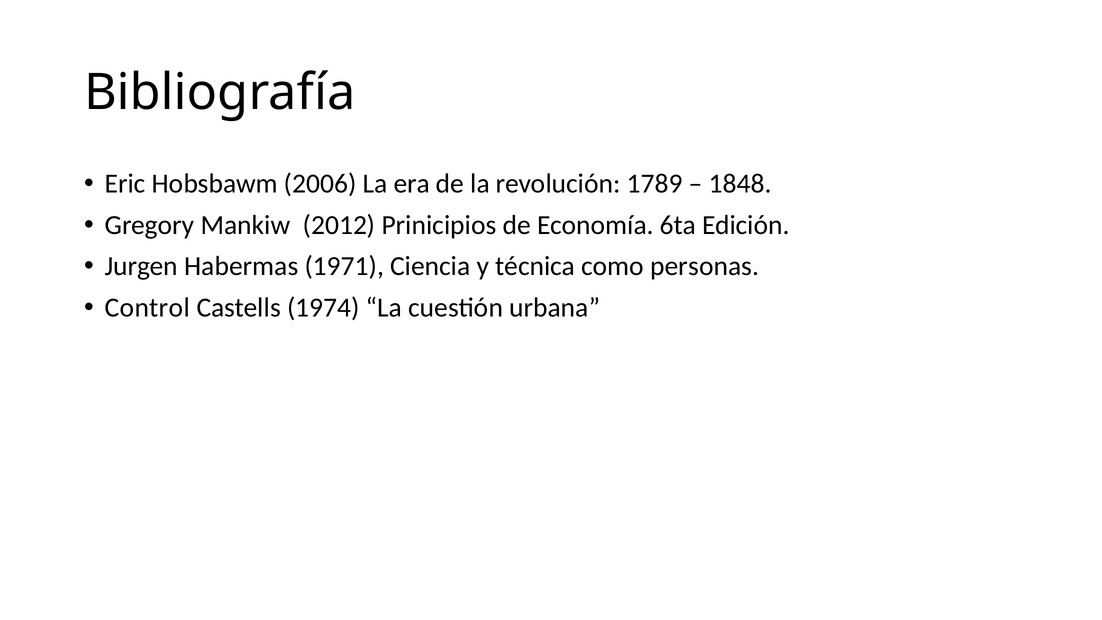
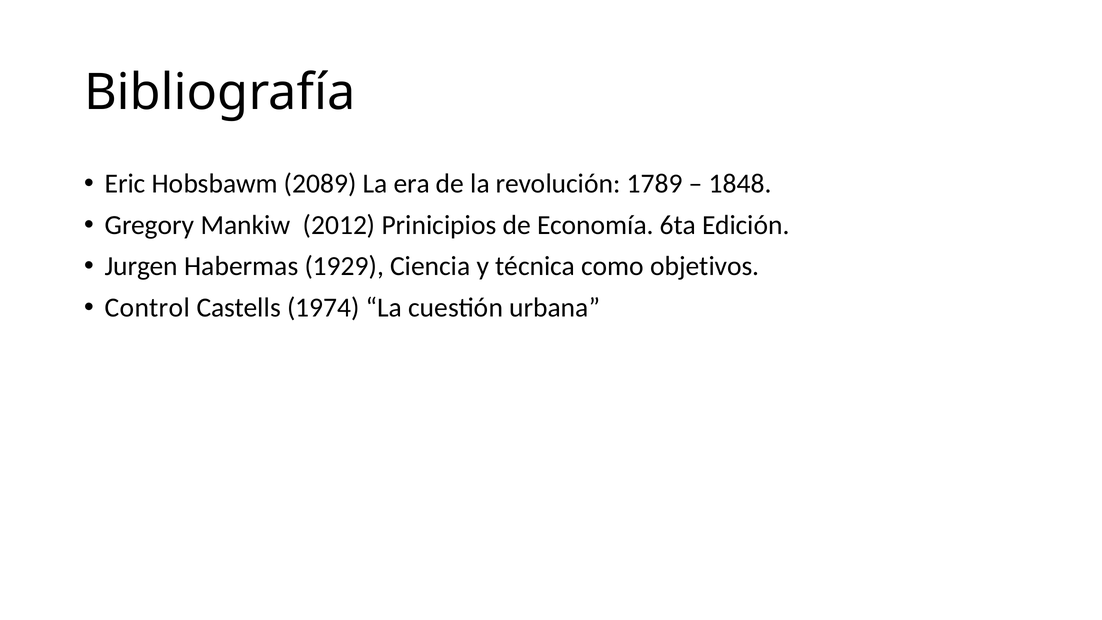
2006: 2006 -> 2089 (320, 184)
1971: 1971 -> 1929 (344, 266)
personas: personas -> objetivos (705, 266)
